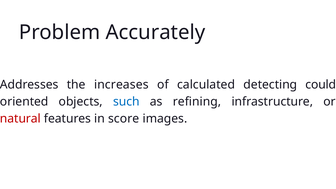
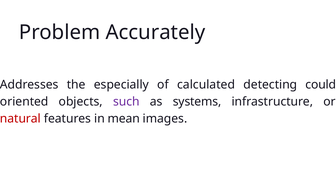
increases: increases -> especially (121, 85)
such colour: blue -> purple (126, 102)
refining: refining -> systems (197, 102)
score: score -> mean (124, 119)
